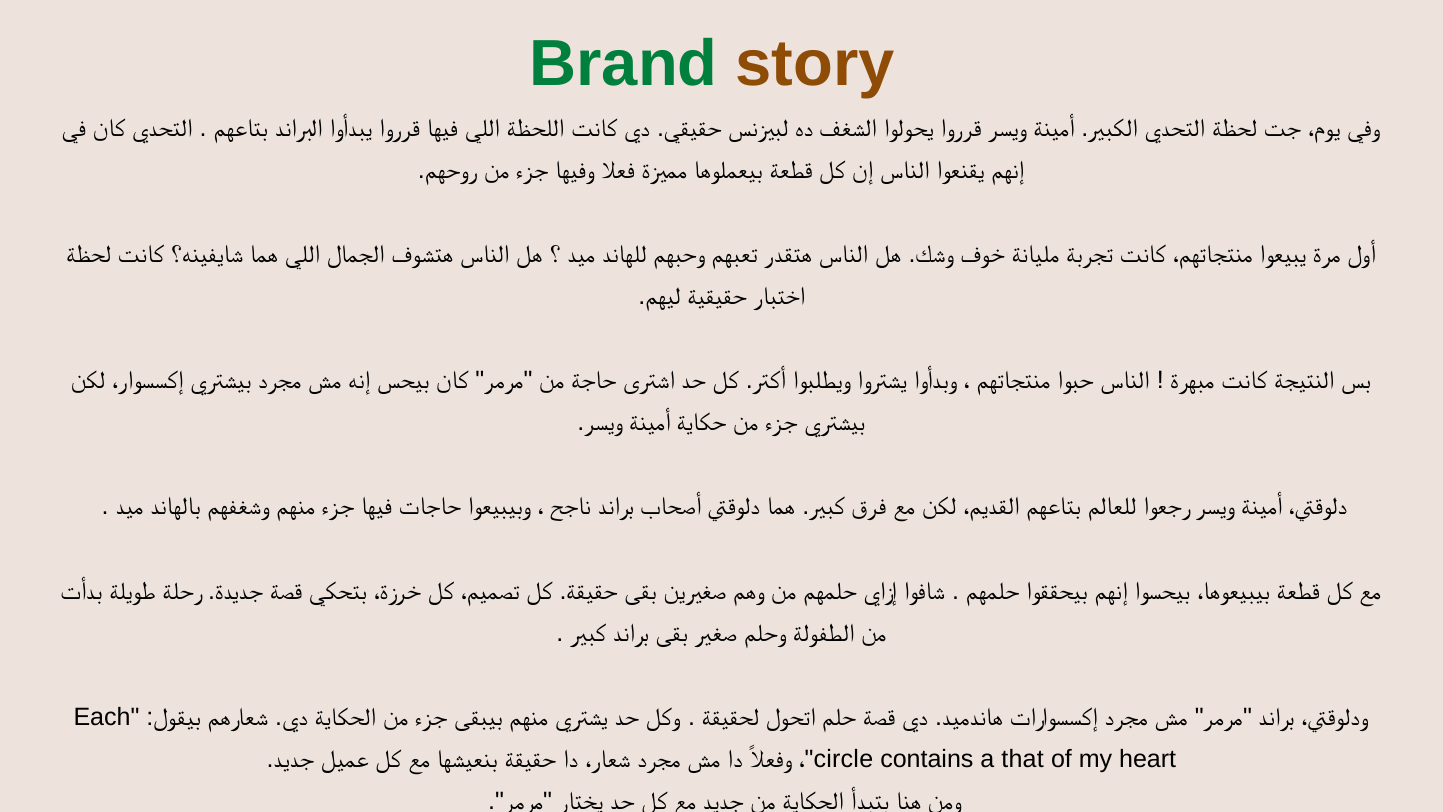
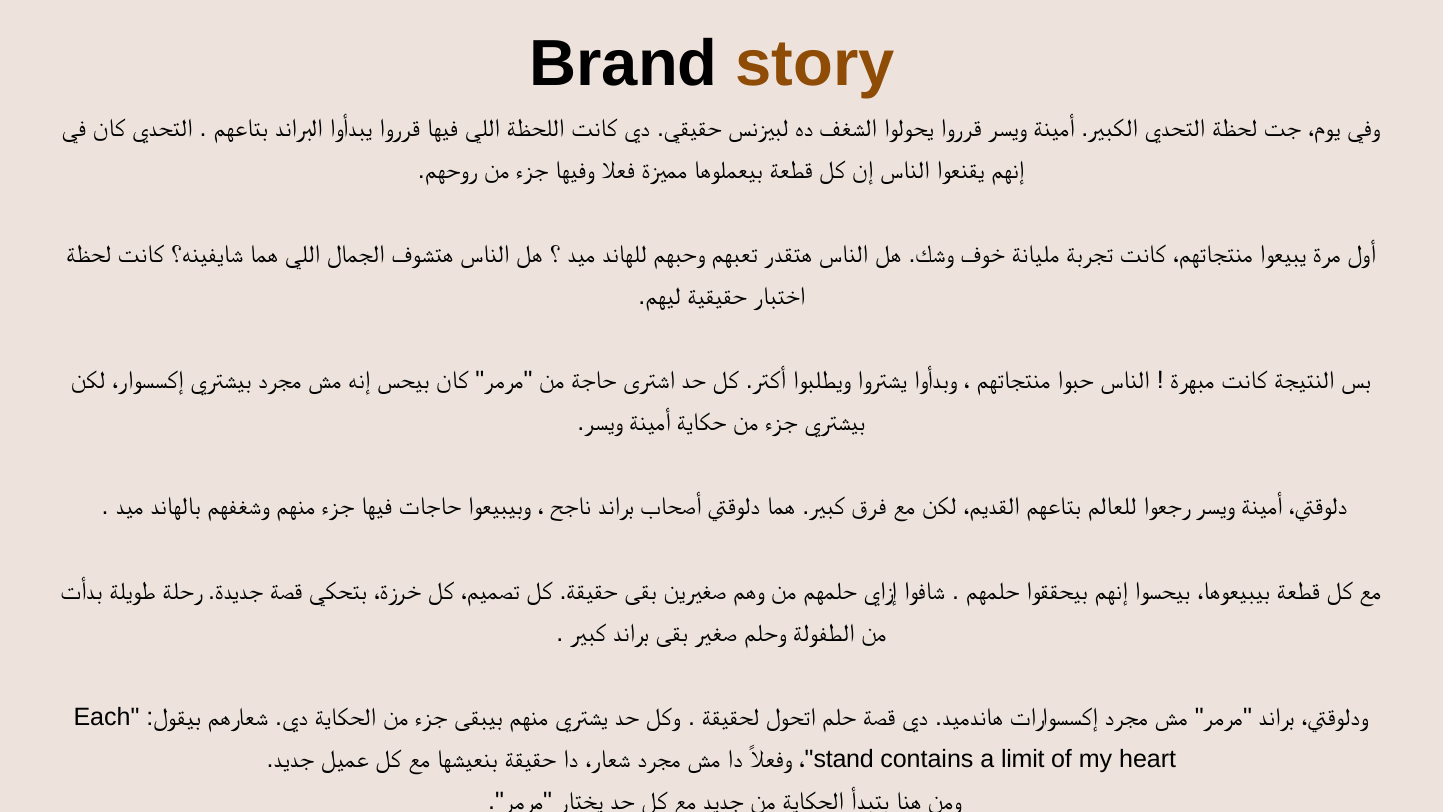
Brand colour: green -> black (624, 64)
circle: circle -> stand (844, 759)
that: that -> limit (1023, 759)
